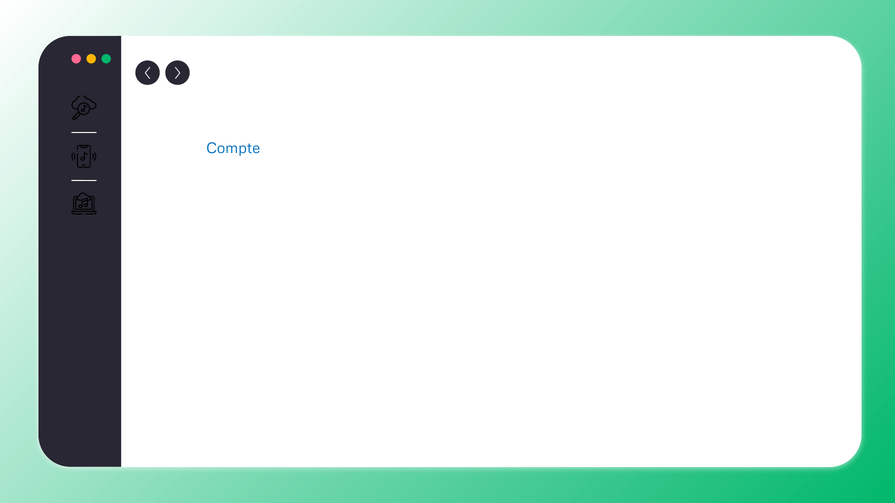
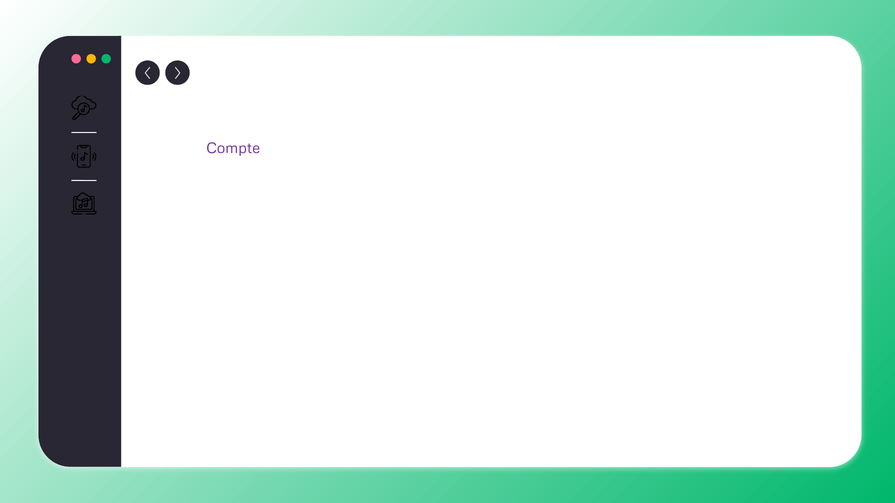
Compte colour: blue -> purple (233, 149)
